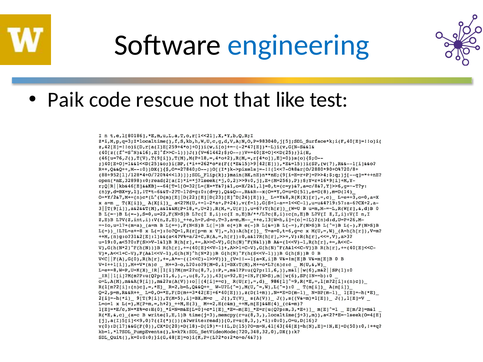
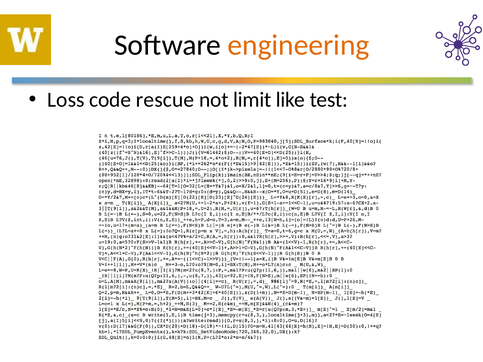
engineering colour: blue -> orange (298, 45)
Paik: Paik -> Loss (66, 100)
that: that -> limit (252, 100)
